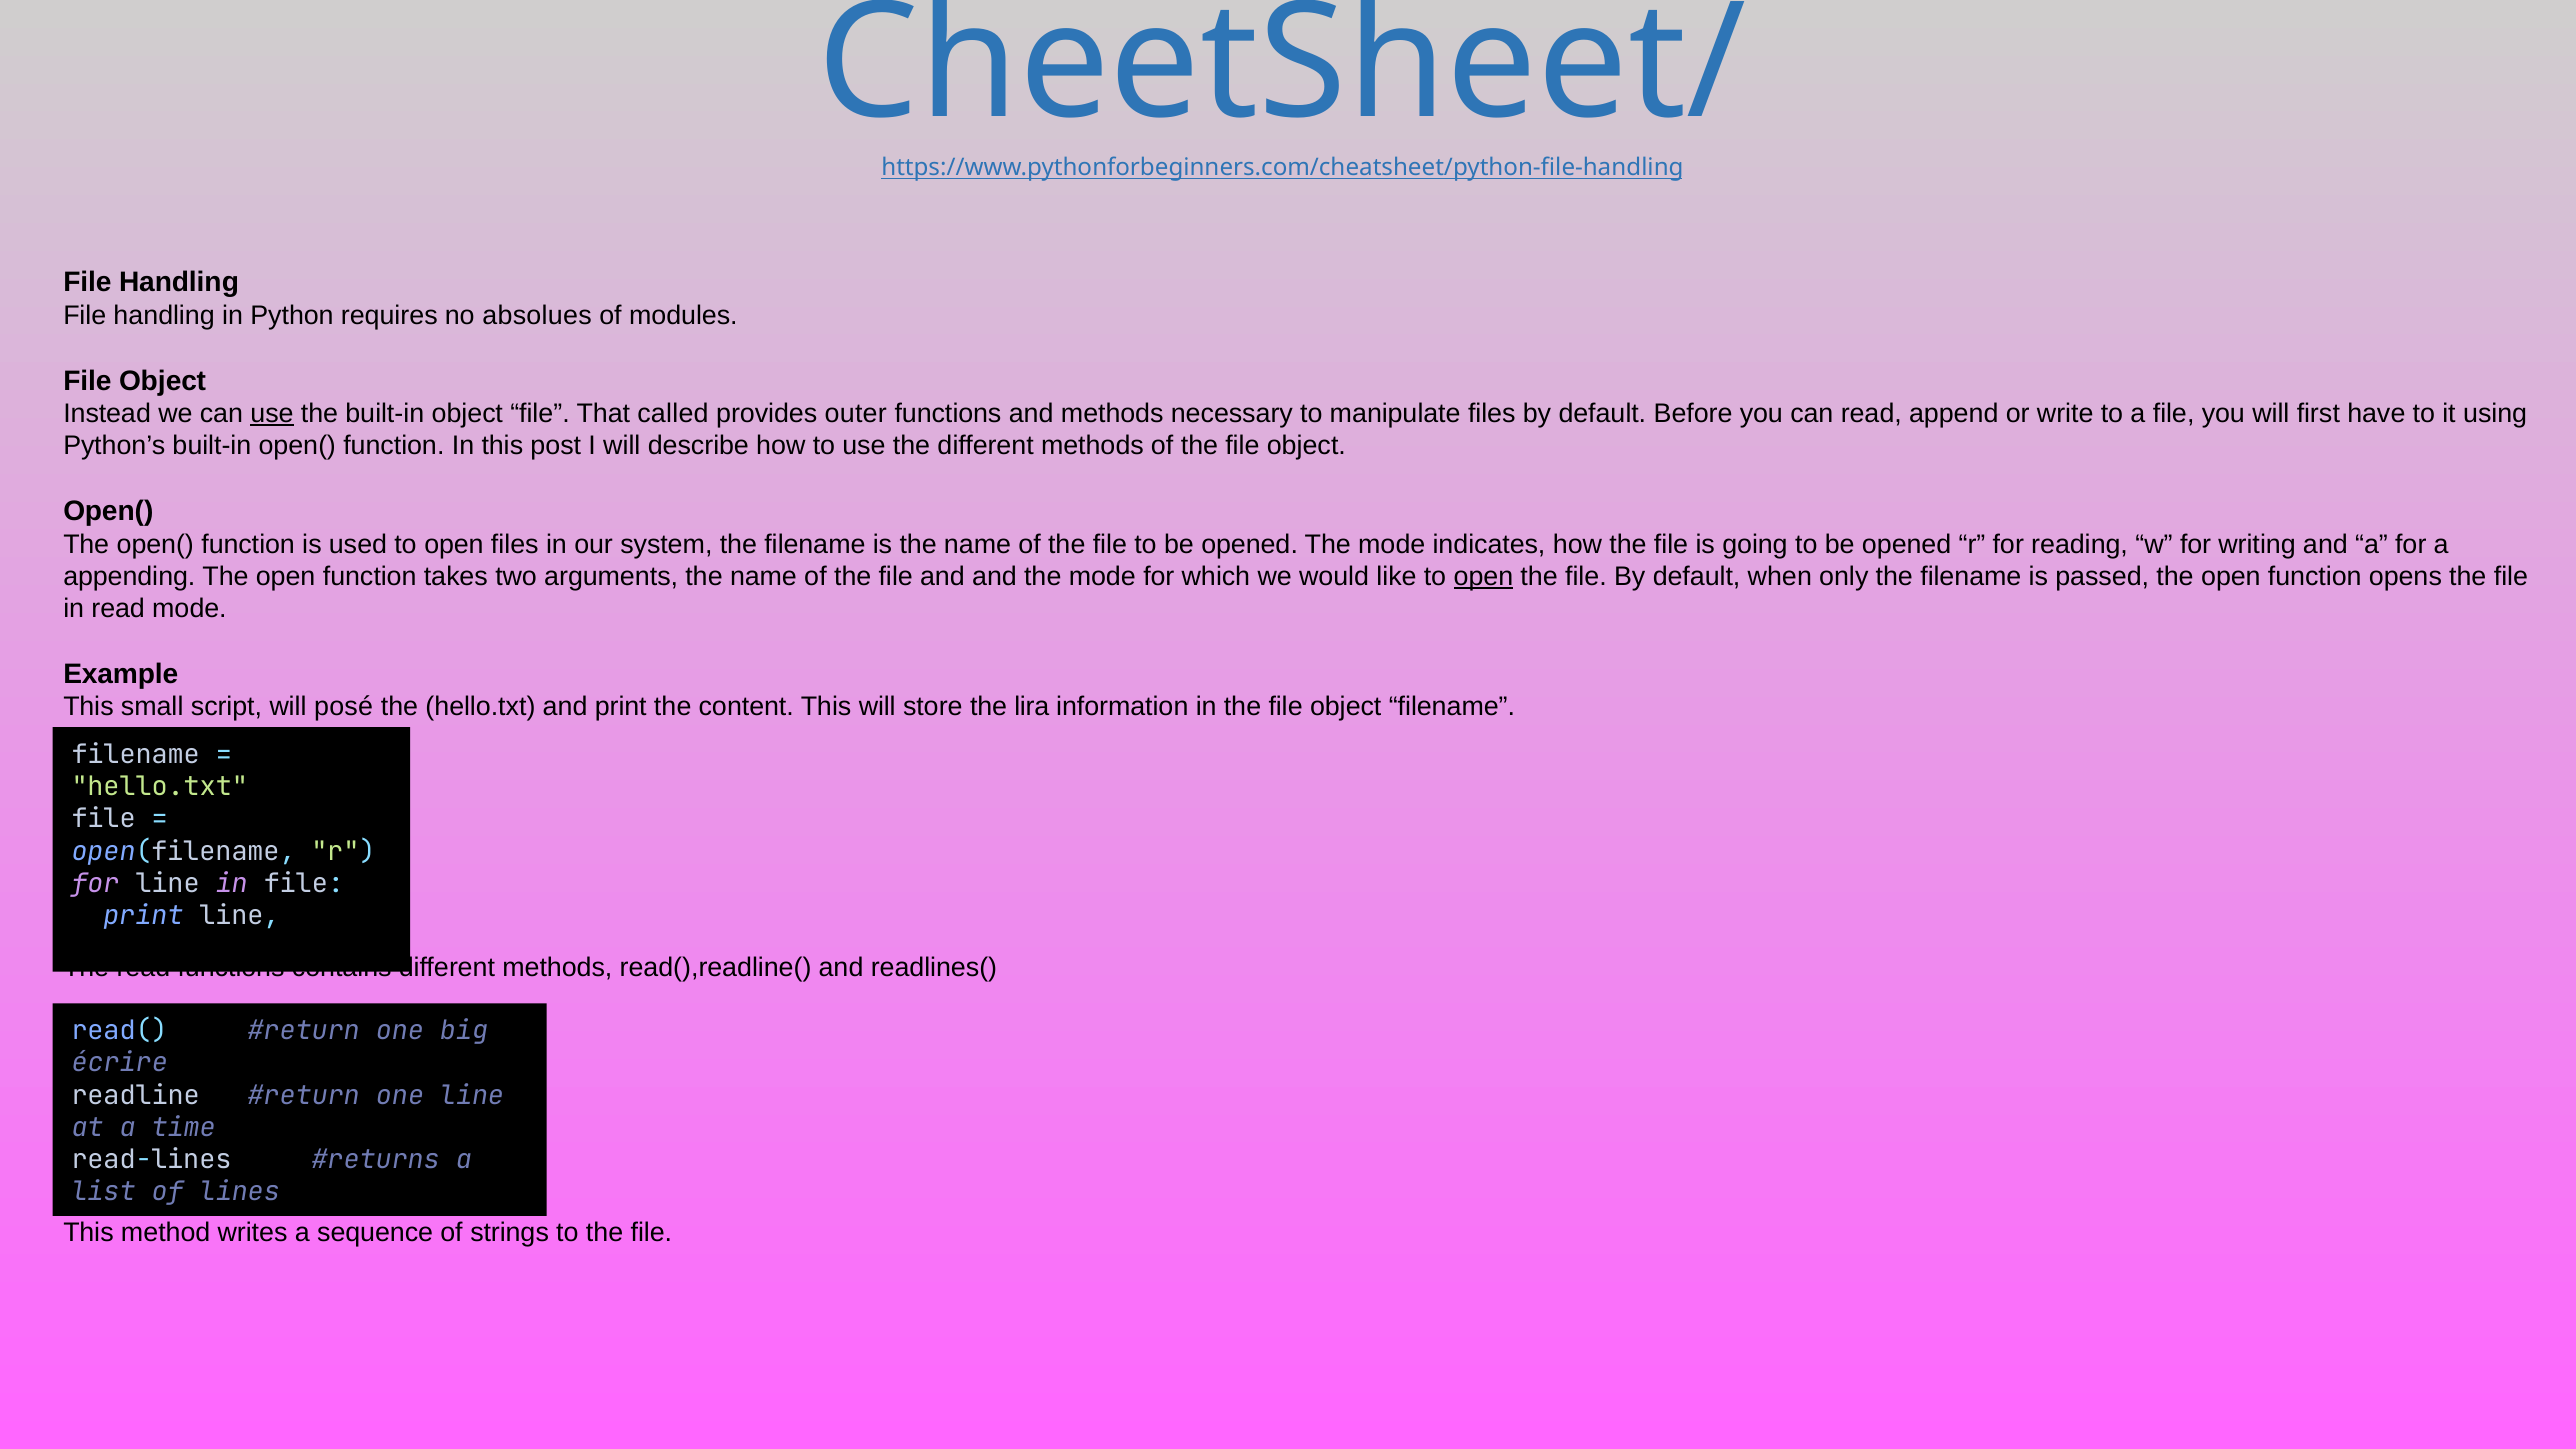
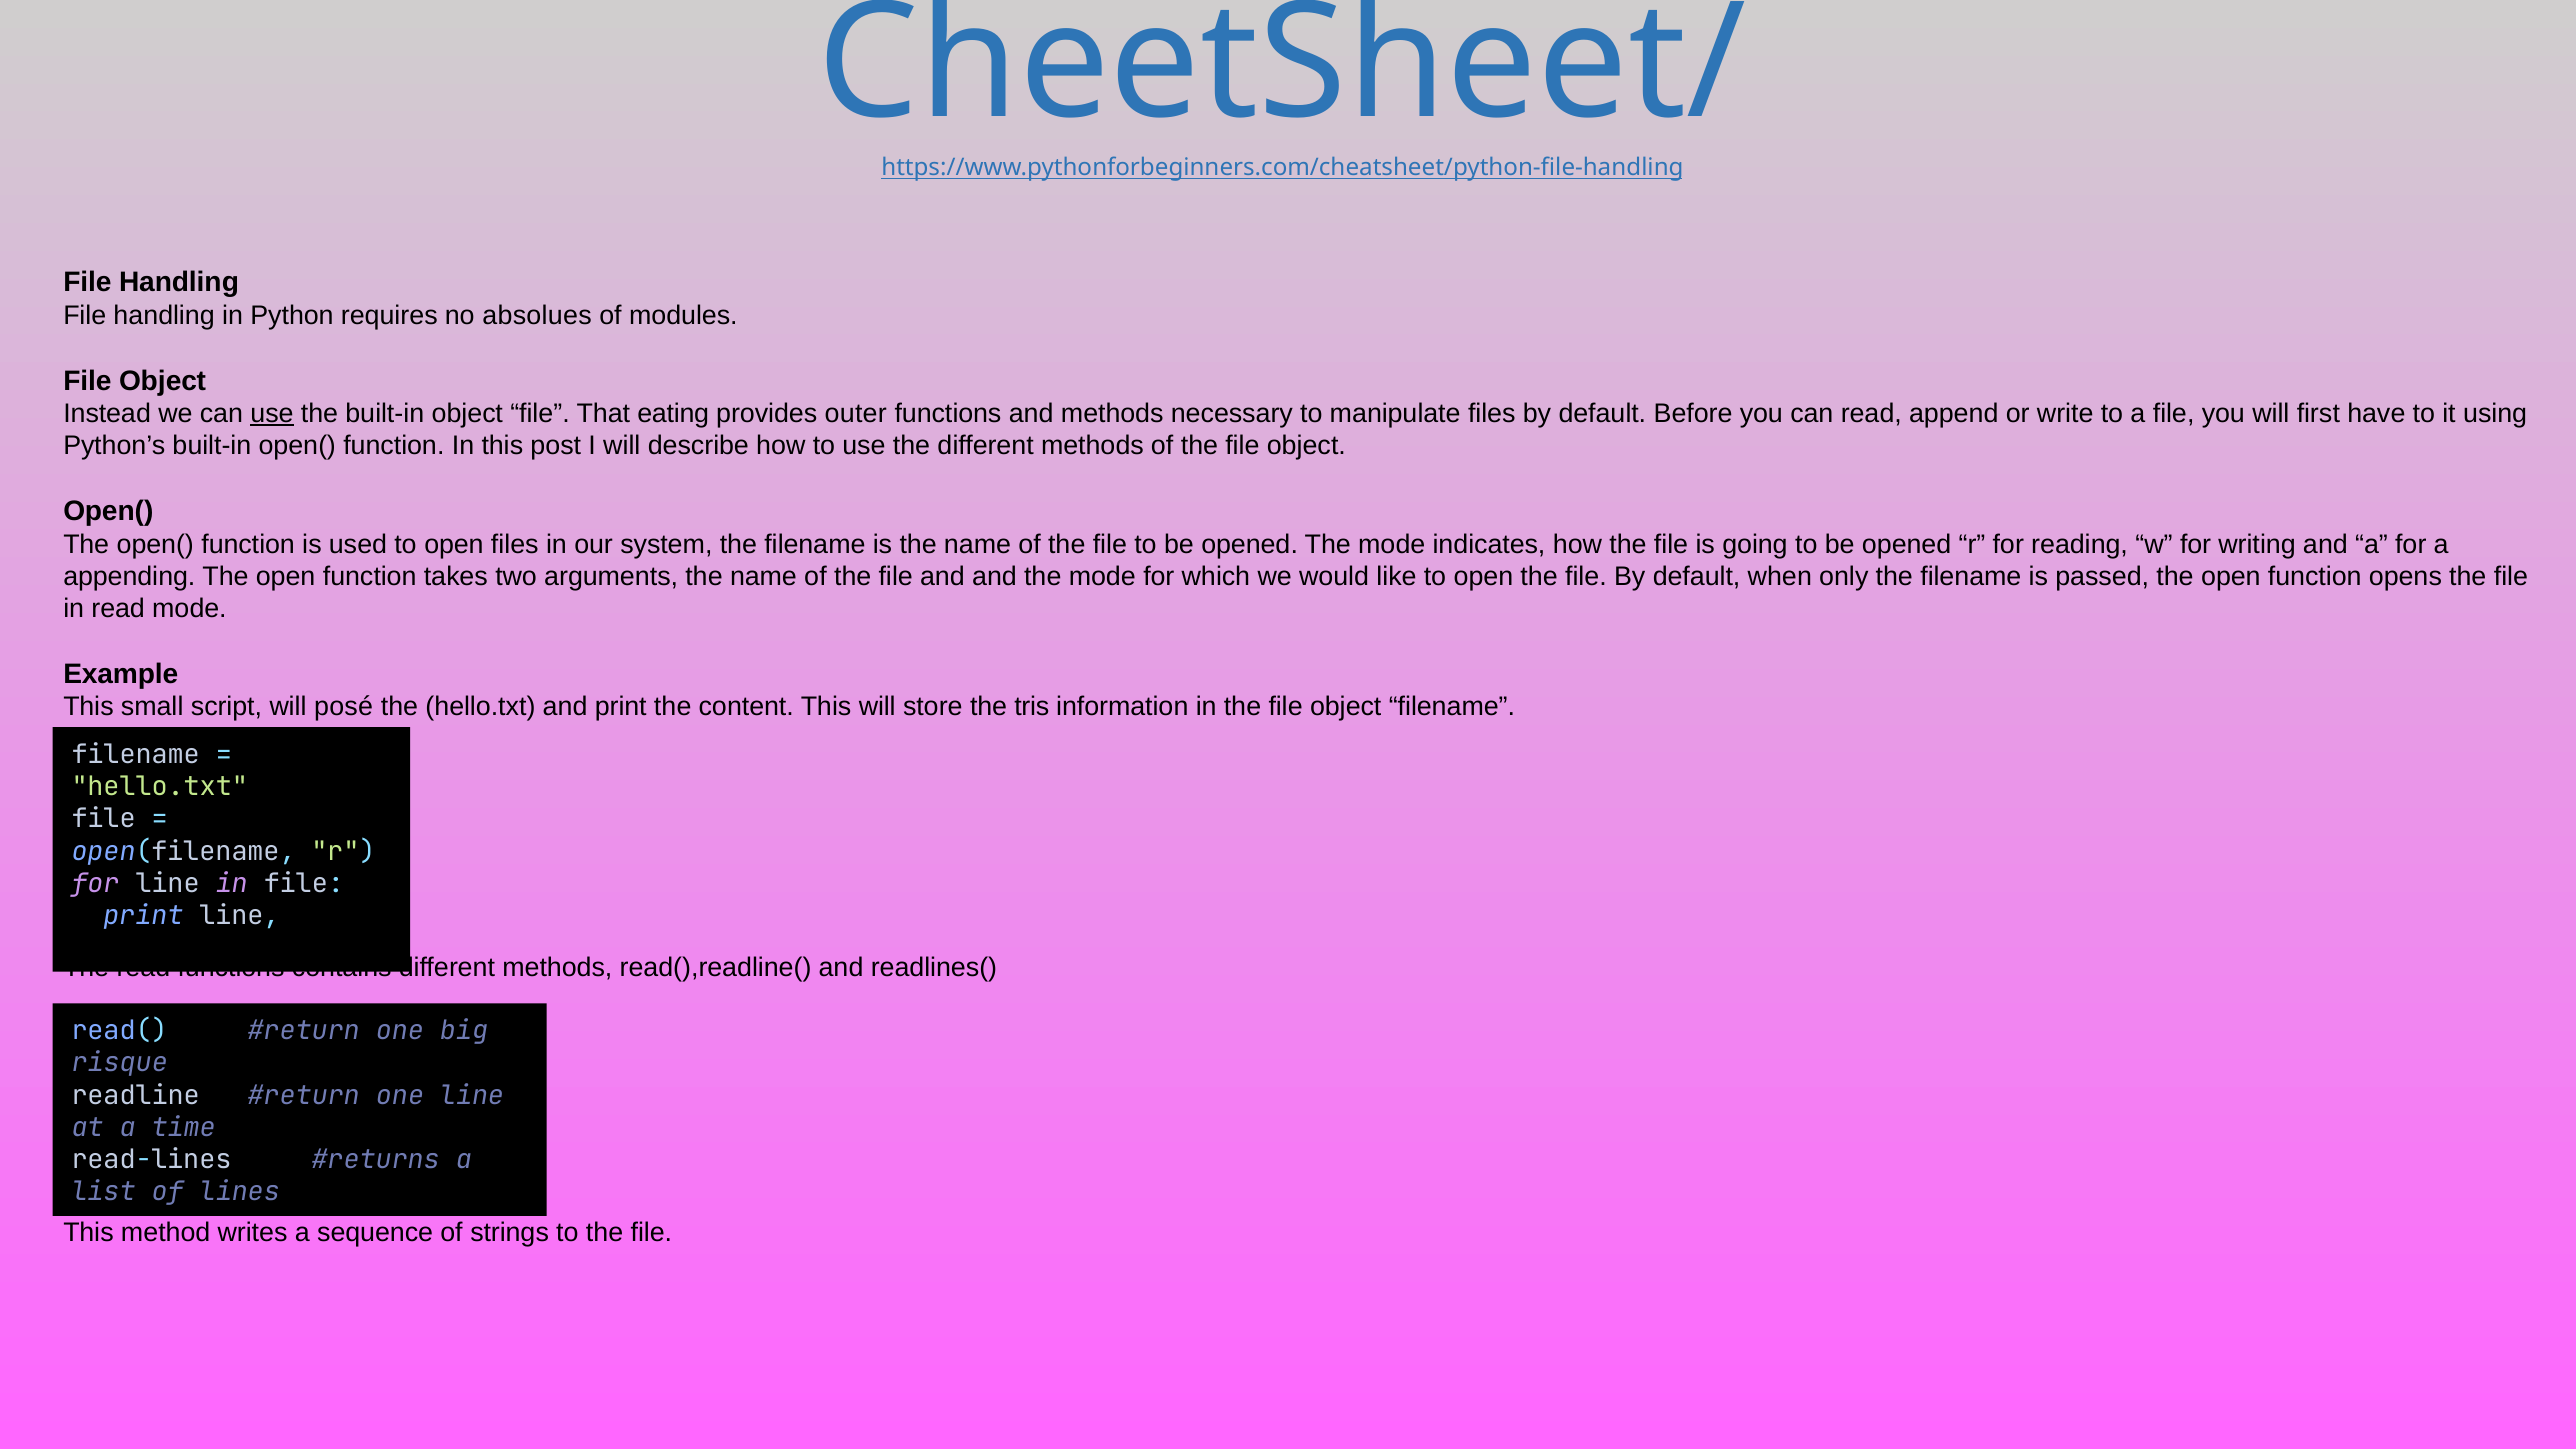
called: called -> eating (673, 414)
open underline: present -> none (1483, 577)
lira: lira -> tris (1032, 707)
écrire: écrire -> risque (120, 1063)
